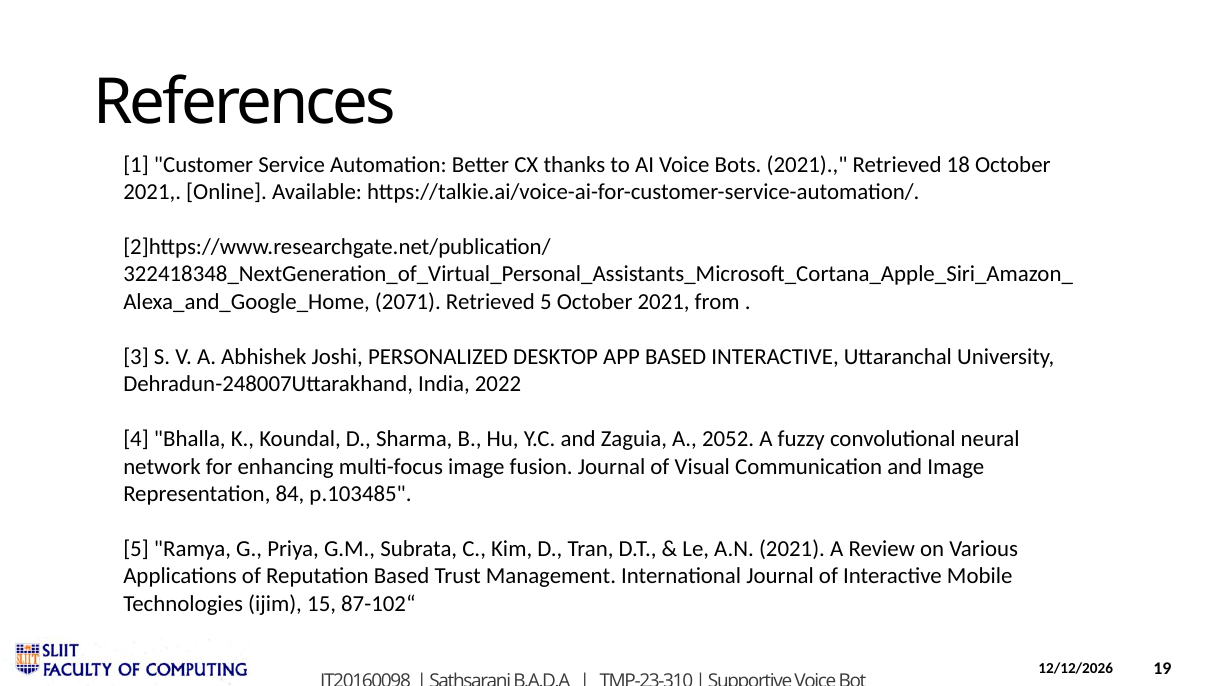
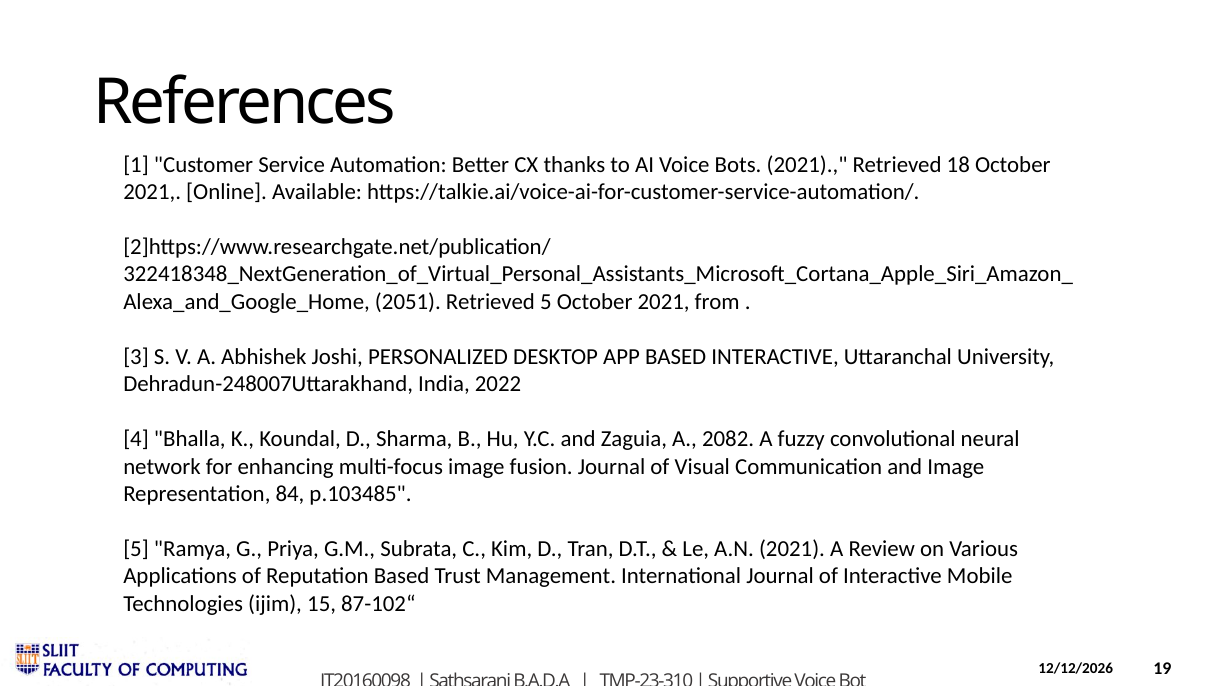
2071: 2071 -> 2051 (408, 302)
2052: 2052 -> 2082 (728, 439)
